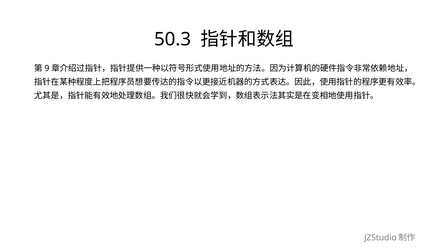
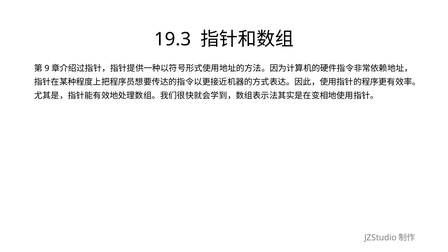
50.3: 50.3 -> 19.3 (173, 39)
